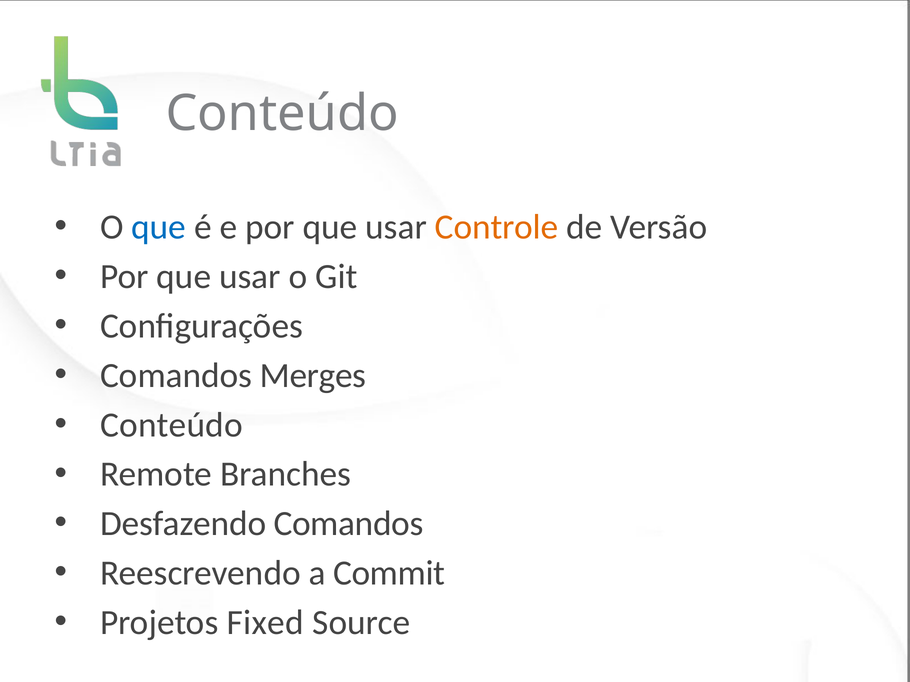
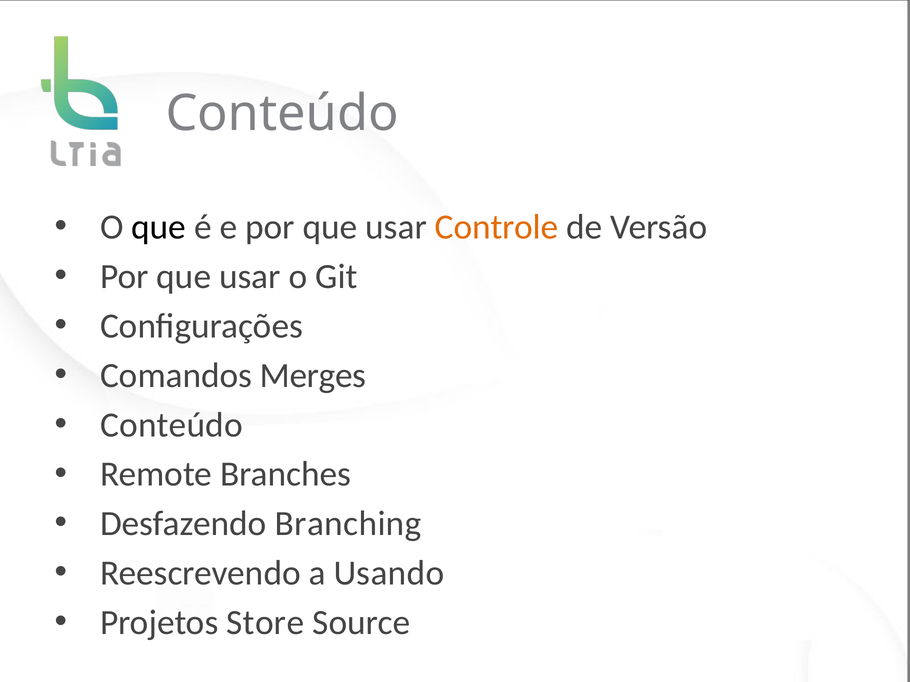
que colour: blue -> black (159, 227)
Desfazendo Comandos: Comandos -> Branching (348, 524)
Commit: Commit -> Usando (389, 574)
Fixed: Fixed -> Store (265, 623)
